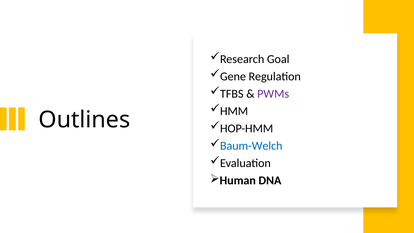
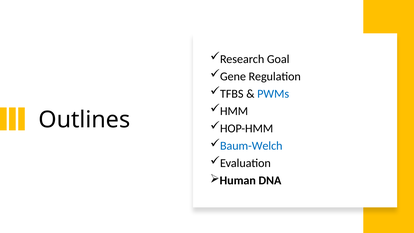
PWMs colour: purple -> blue (273, 94)
